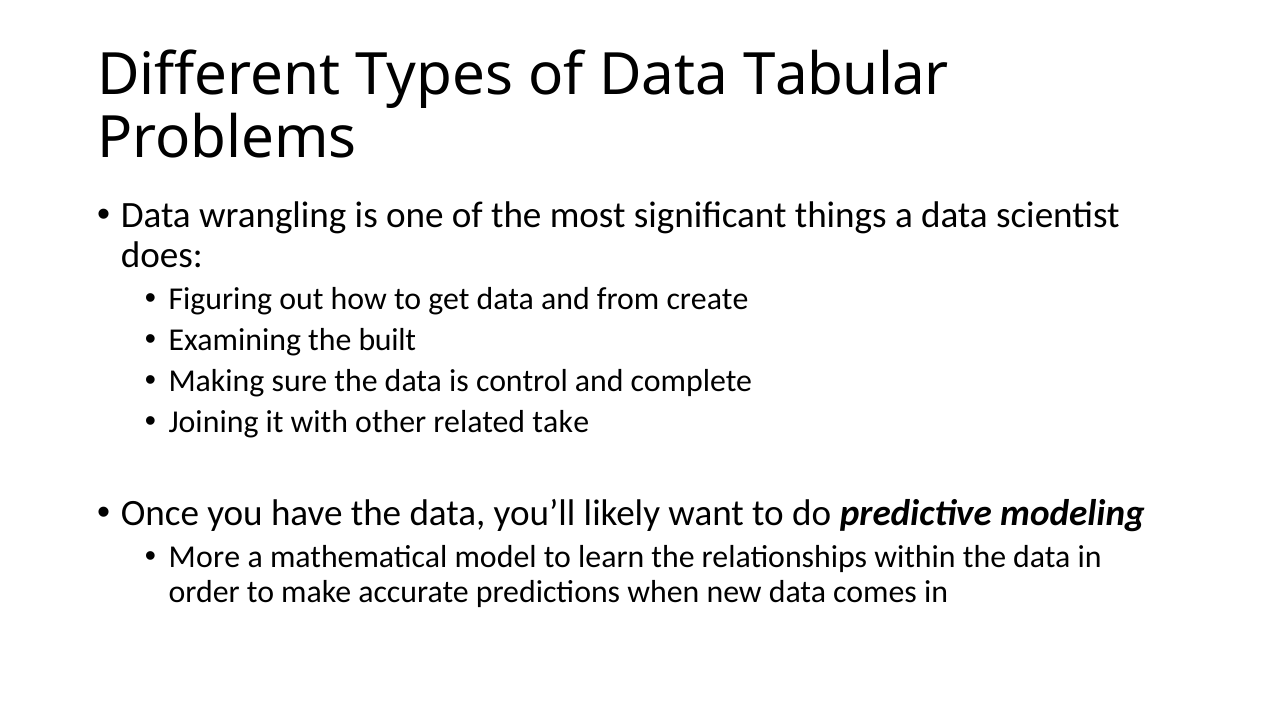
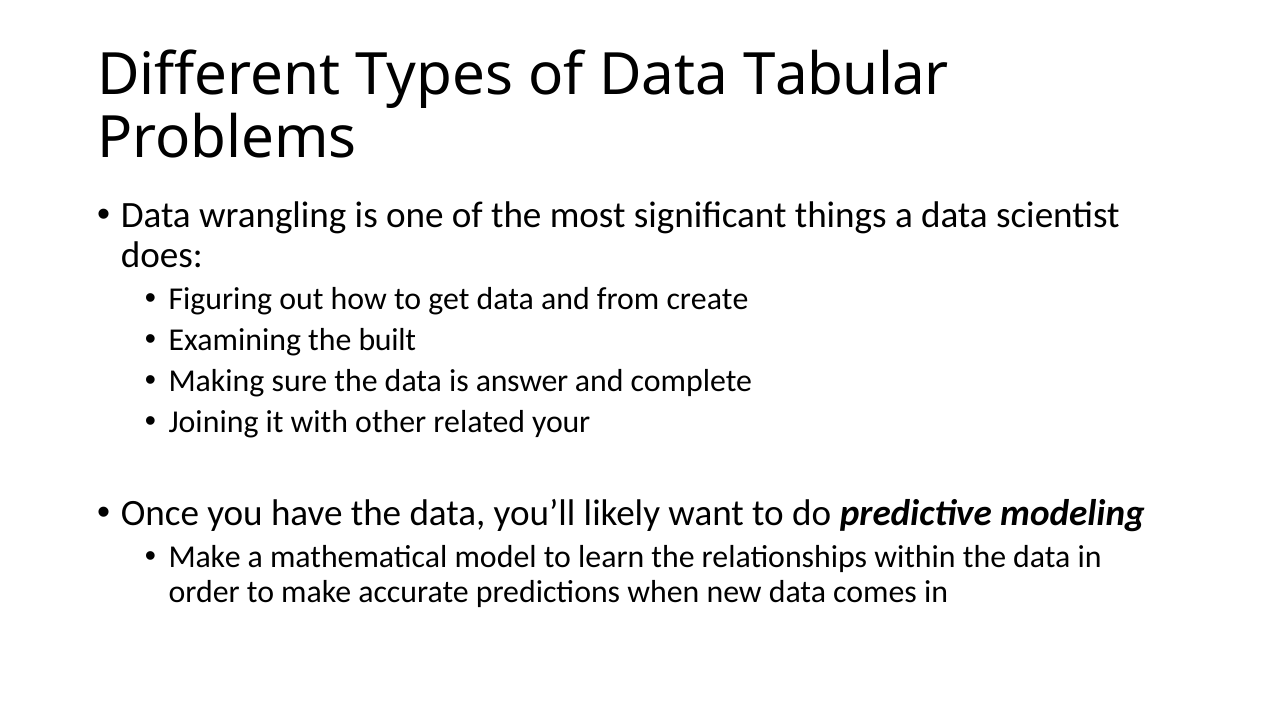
control: control -> answer (522, 381)
take: take -> your (561, 422)
More: More -> Make (205, 557)
